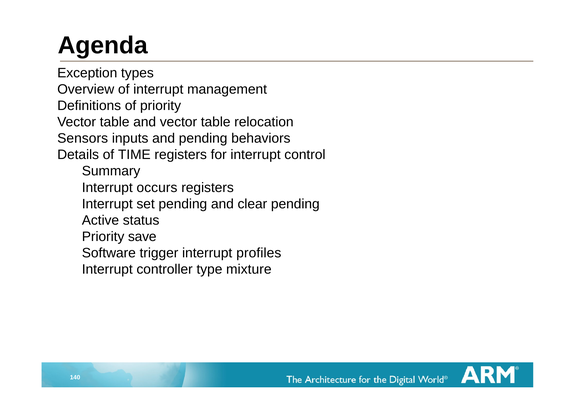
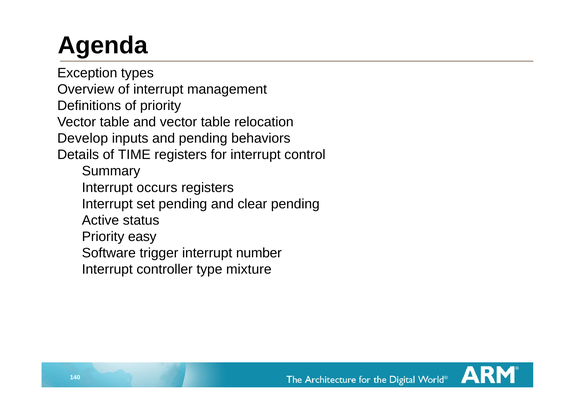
Sensors: Sensors -> Develop (83, 138)
save: save -> easy (142, 237)
profiles: profiles -> number (259, 253)
